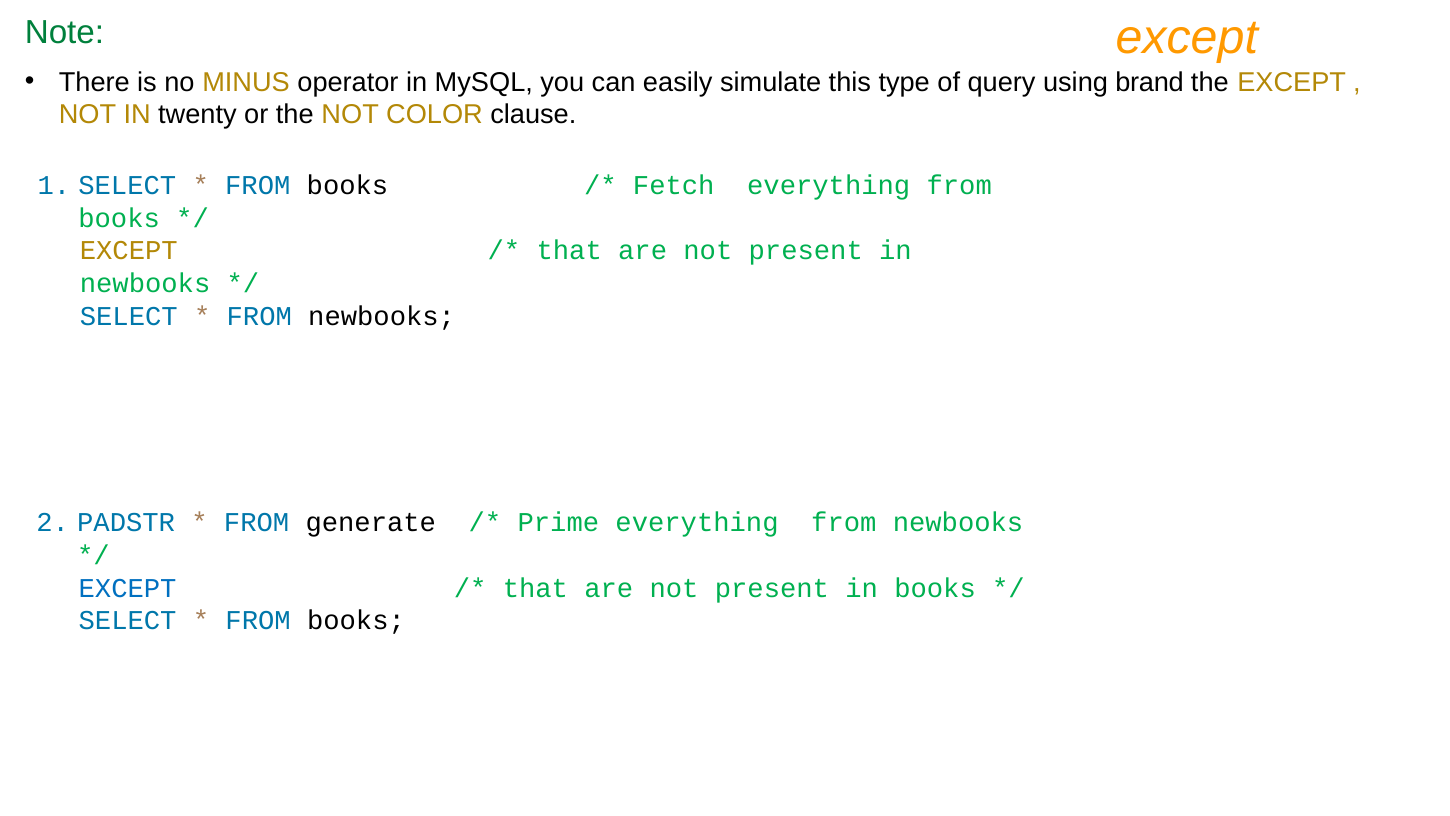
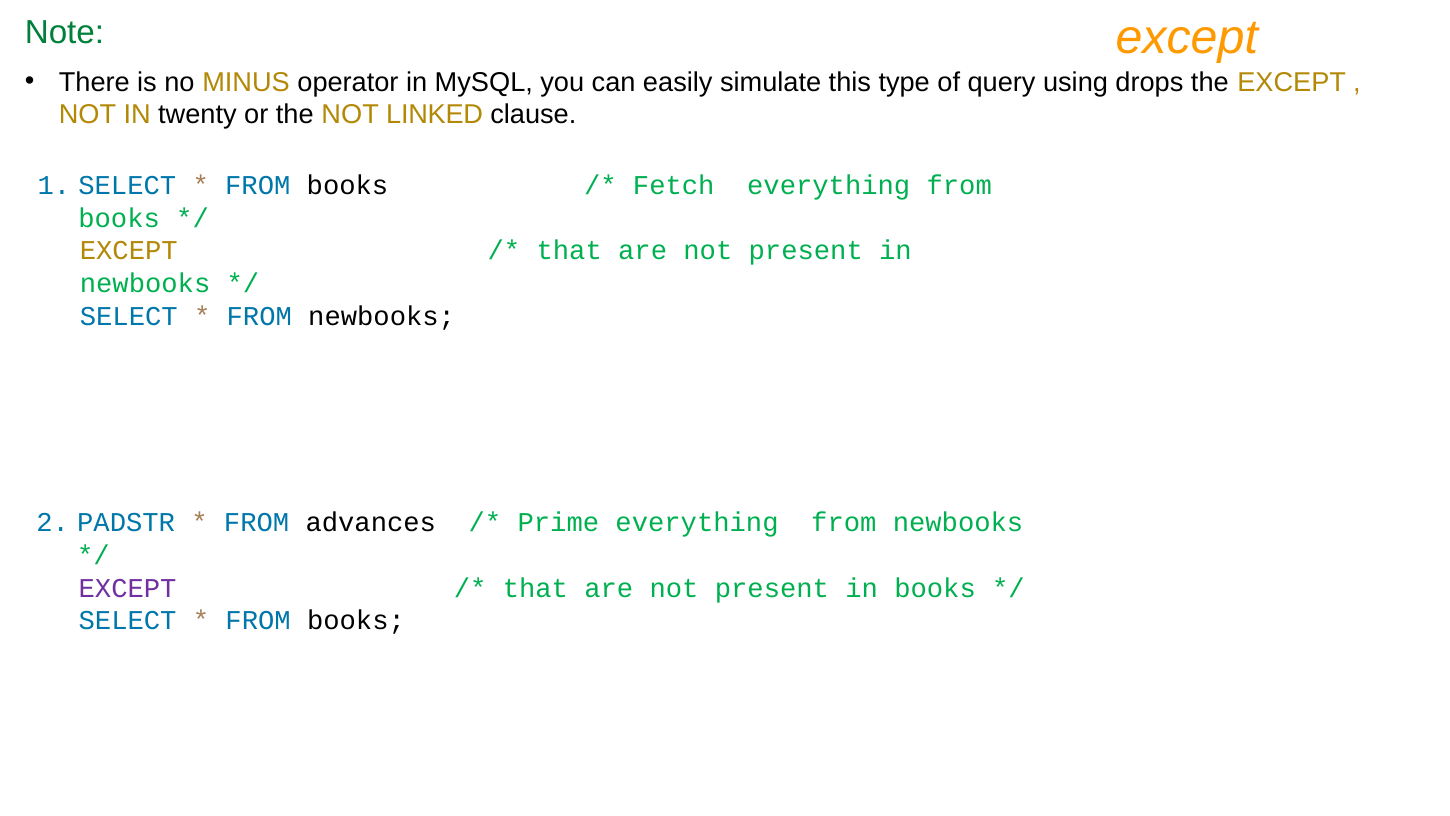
brand: brand -> drops (1149, 82)
COLOR: COLOR -> LINKED (435, 115)
generate: generate -> advances (371, 523)
EXCEPT colour: blue -> purple (128, 588)
